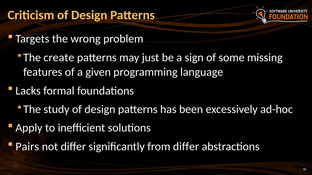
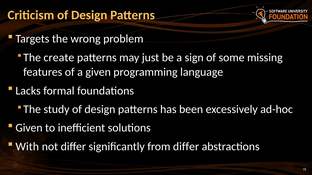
Apply: Apply -> Given (29, 128)
Pairs: Pairs -> With (27, 147)
